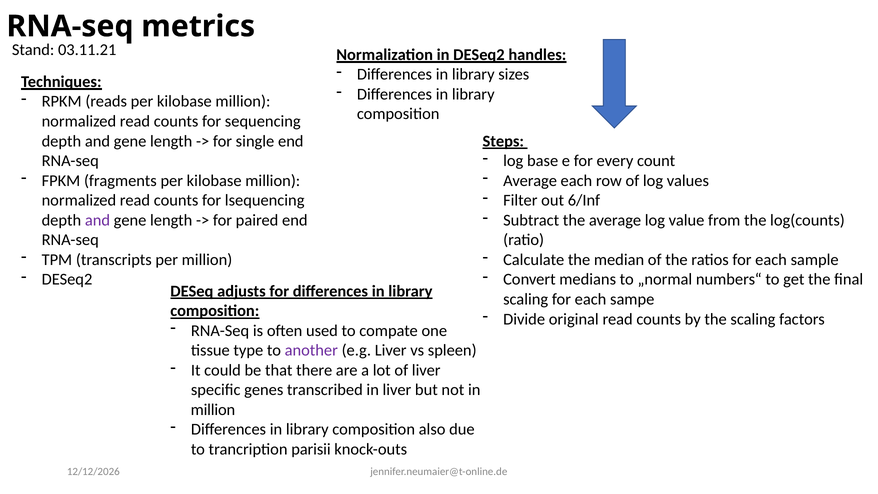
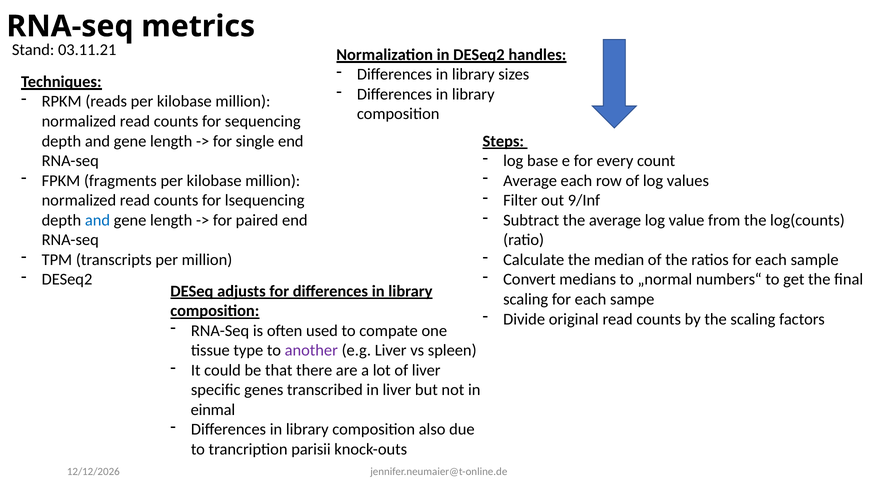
6/Inf: 6/Inf -> 9/Inf (584, 200)
and colour: purple -> blue (97, 220)
million: million -> einmal (213, 410)
